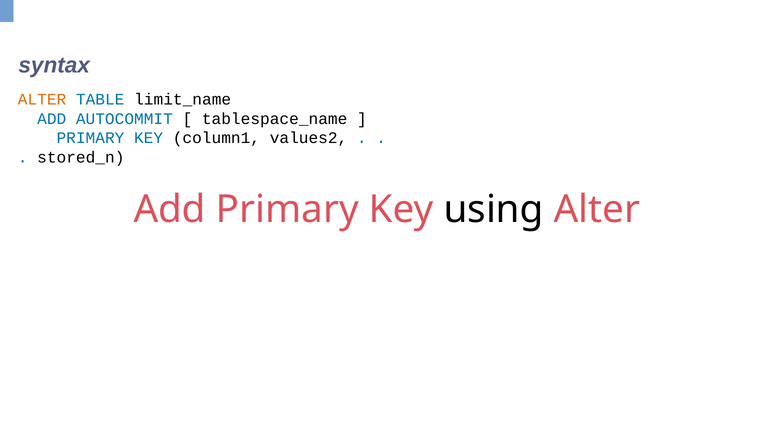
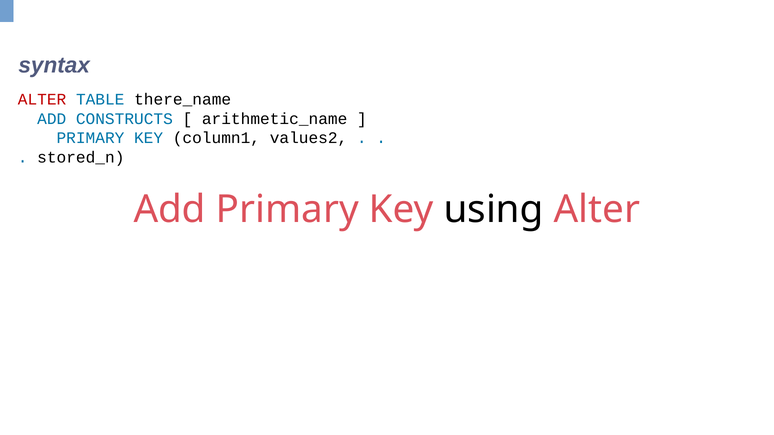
ALTER colour: orange -> red (42, 100)
limit_name: limit_name -> there_name (183, 100)
AUTOCOMMIT: AUTOCOMMIT -> CONSTRUCTS (124, 119)
tablespace_name: tablespace_name -> arithmetic_name (275, 119)
